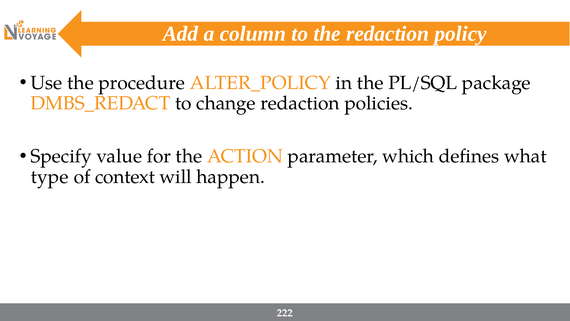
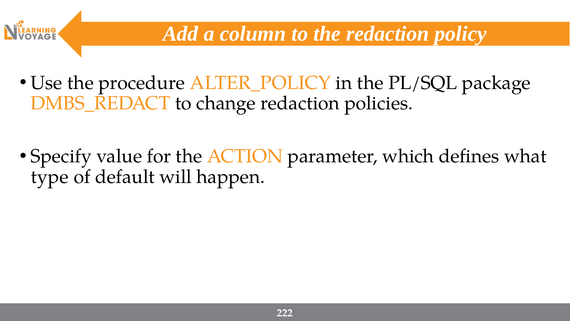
context: context -> default (125, 177)
